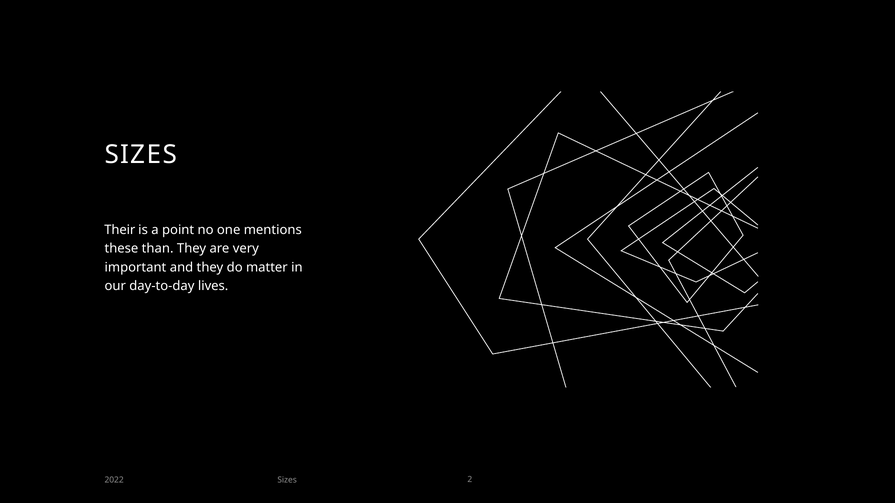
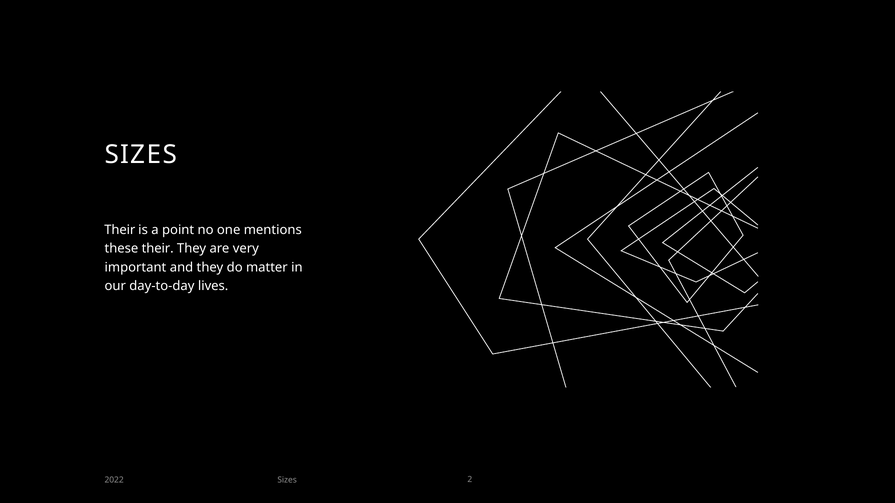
these than: than -> their (158, 249)
